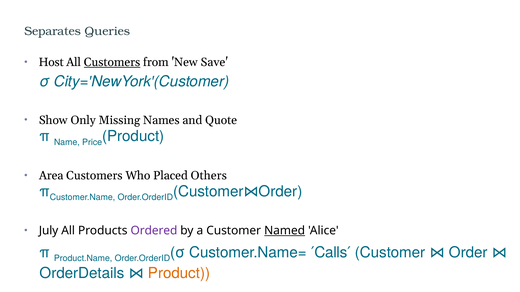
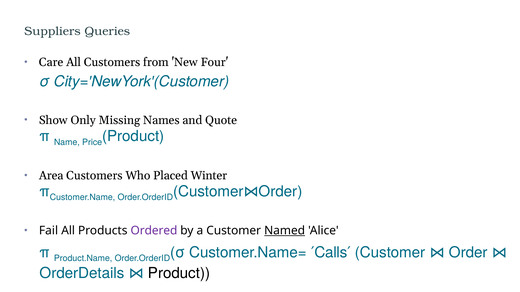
Separates: Separates -> Suppliers (52, 31)
Host: Host -> Care (51, 62)
Customers underline: present -> none (112, 62)
Save: Save -> Four (214, 62)
Others: Others -> Winter (209, 176)
July: July -> Fail (49, 231)
Product colour: orange -> black (179, 273)
